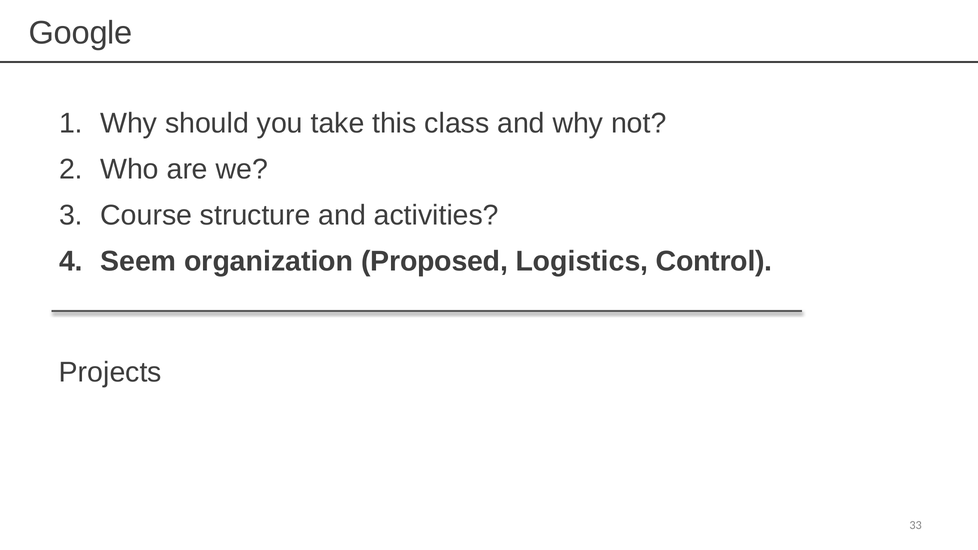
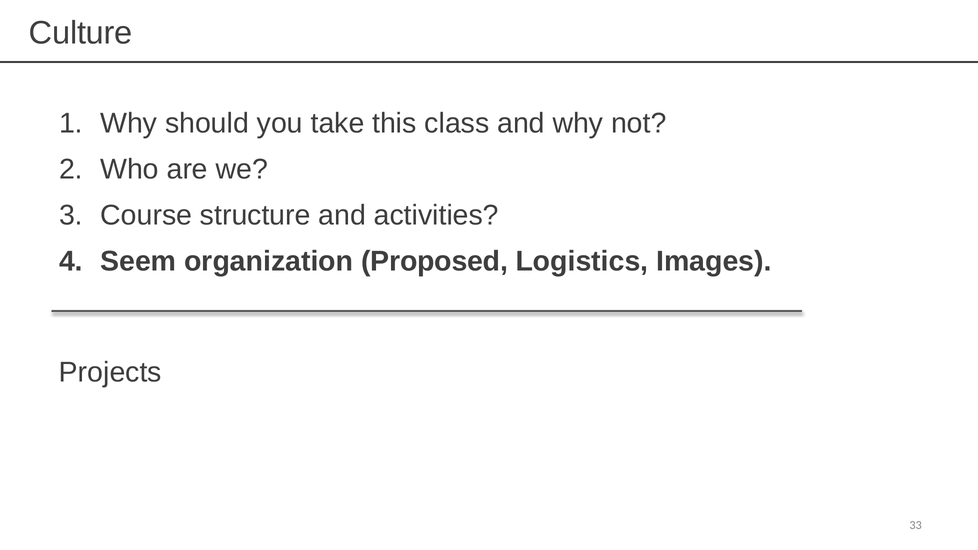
Google: Google -> Culture (81, 33)
Control: Control -> Images (714, 261)
